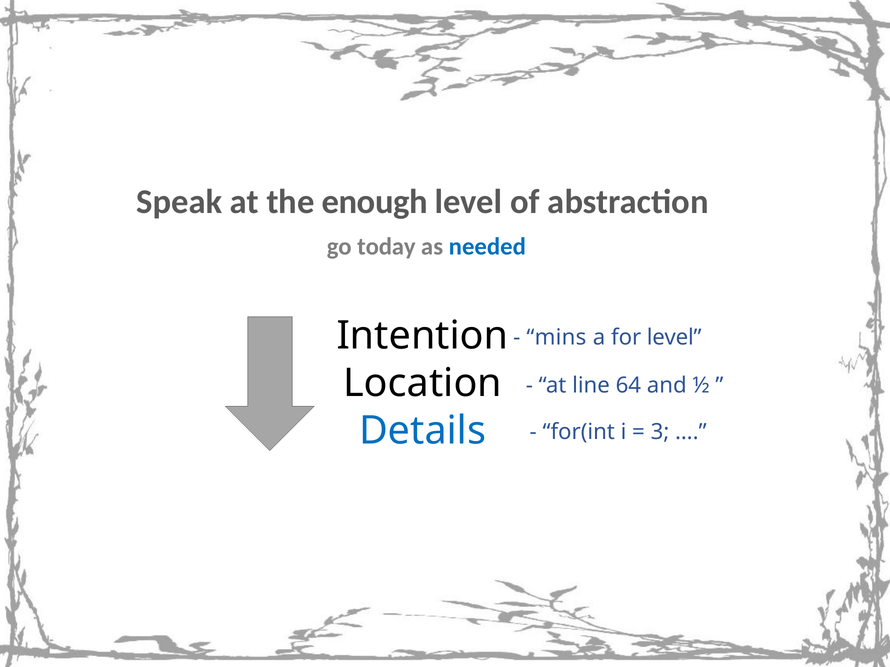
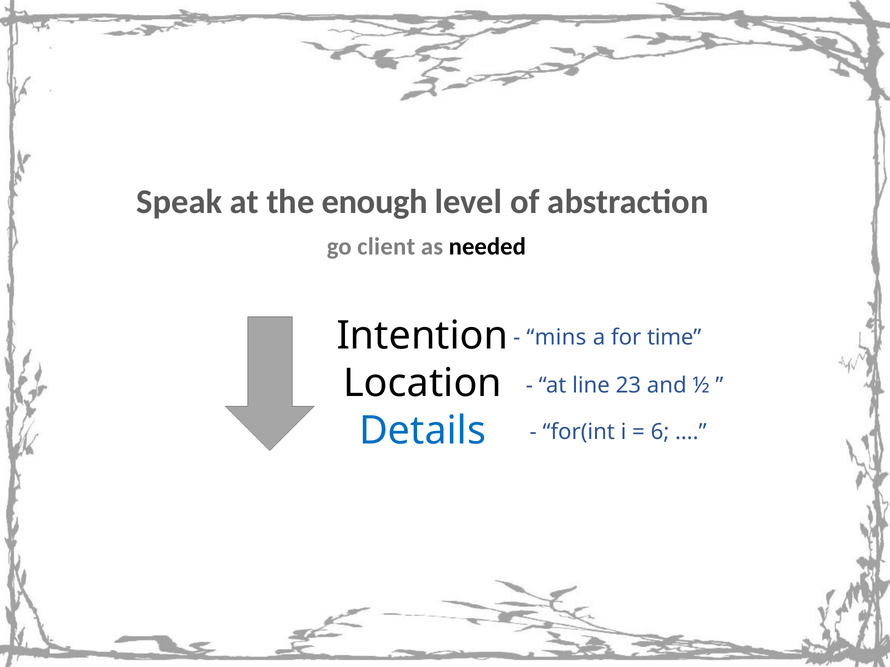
today: today -> client (386, 247)
needed colour: blue -> black (487, 247)
for level: level -> time (674, 338)
64: 64 -> 23 (628, 386)
3: 3 -> 6 (660, 432)
